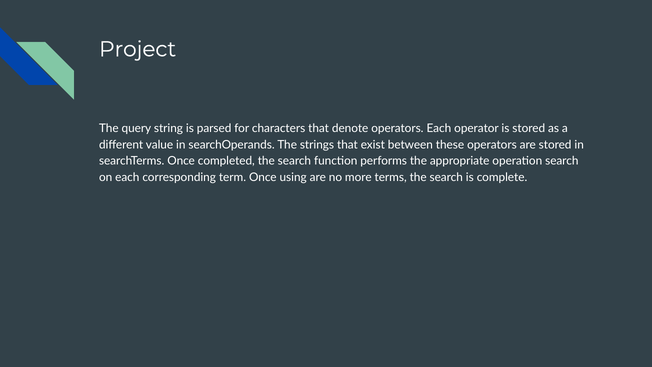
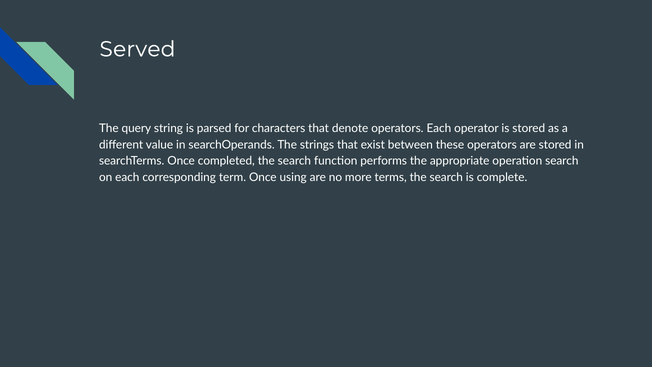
Project: Project -> Served (137, 49)
